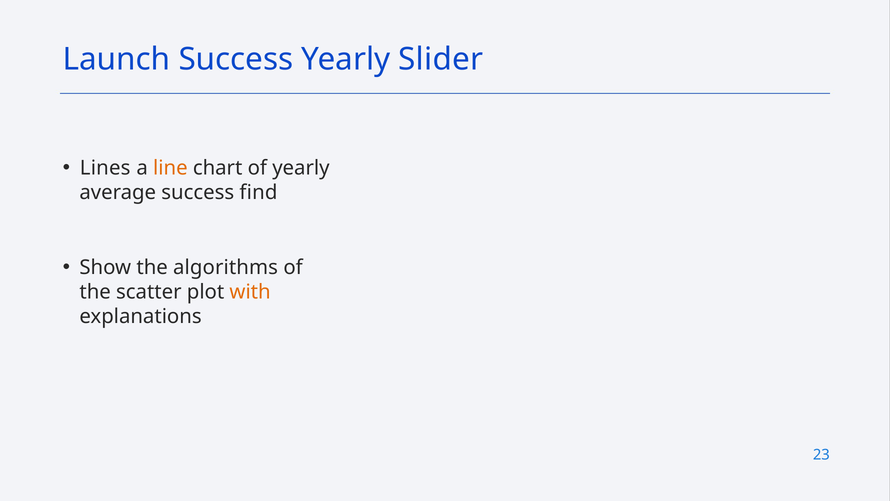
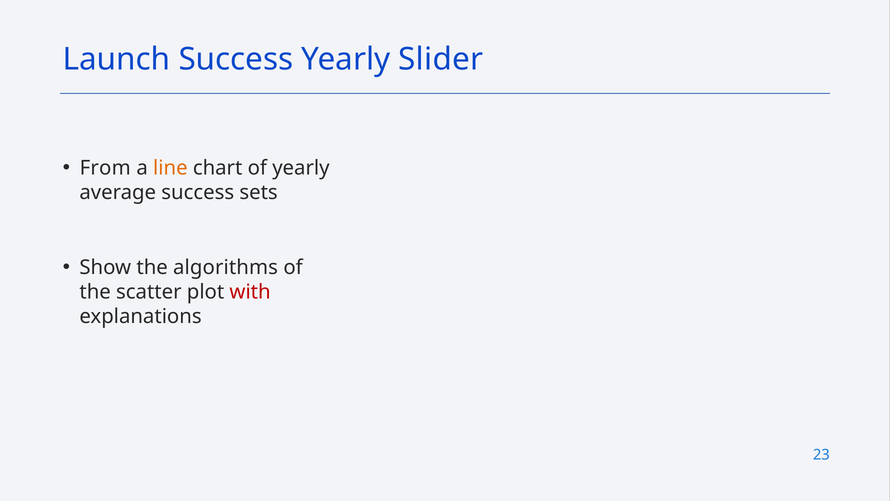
Lines: Lines -> From (105, 168)
find: find -> sets (259, 192)
with colour: orange -> red (250, 292)
